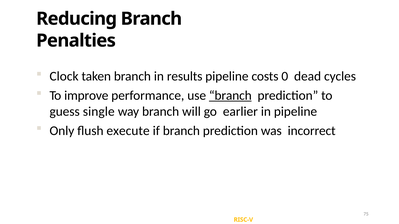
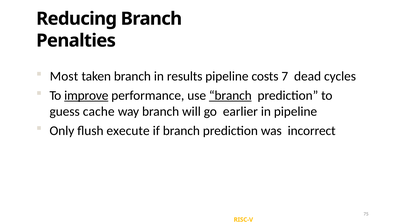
Clock: Clock -> Most (64, 76)
0: 0 -> 7 (285, 76)
improve underline: none -> present (86, 96)
single: single -> cache (99, 112)
